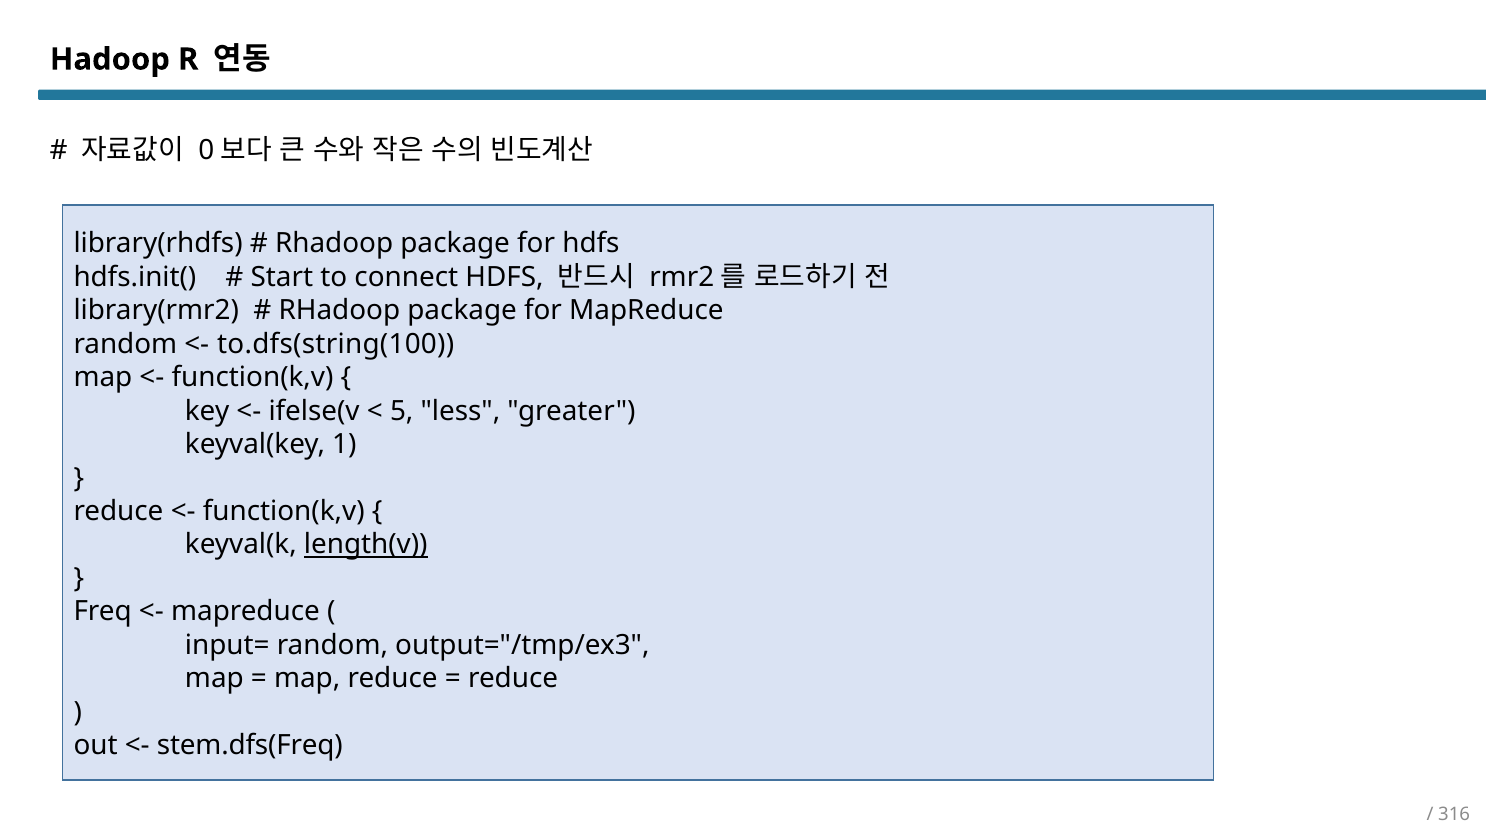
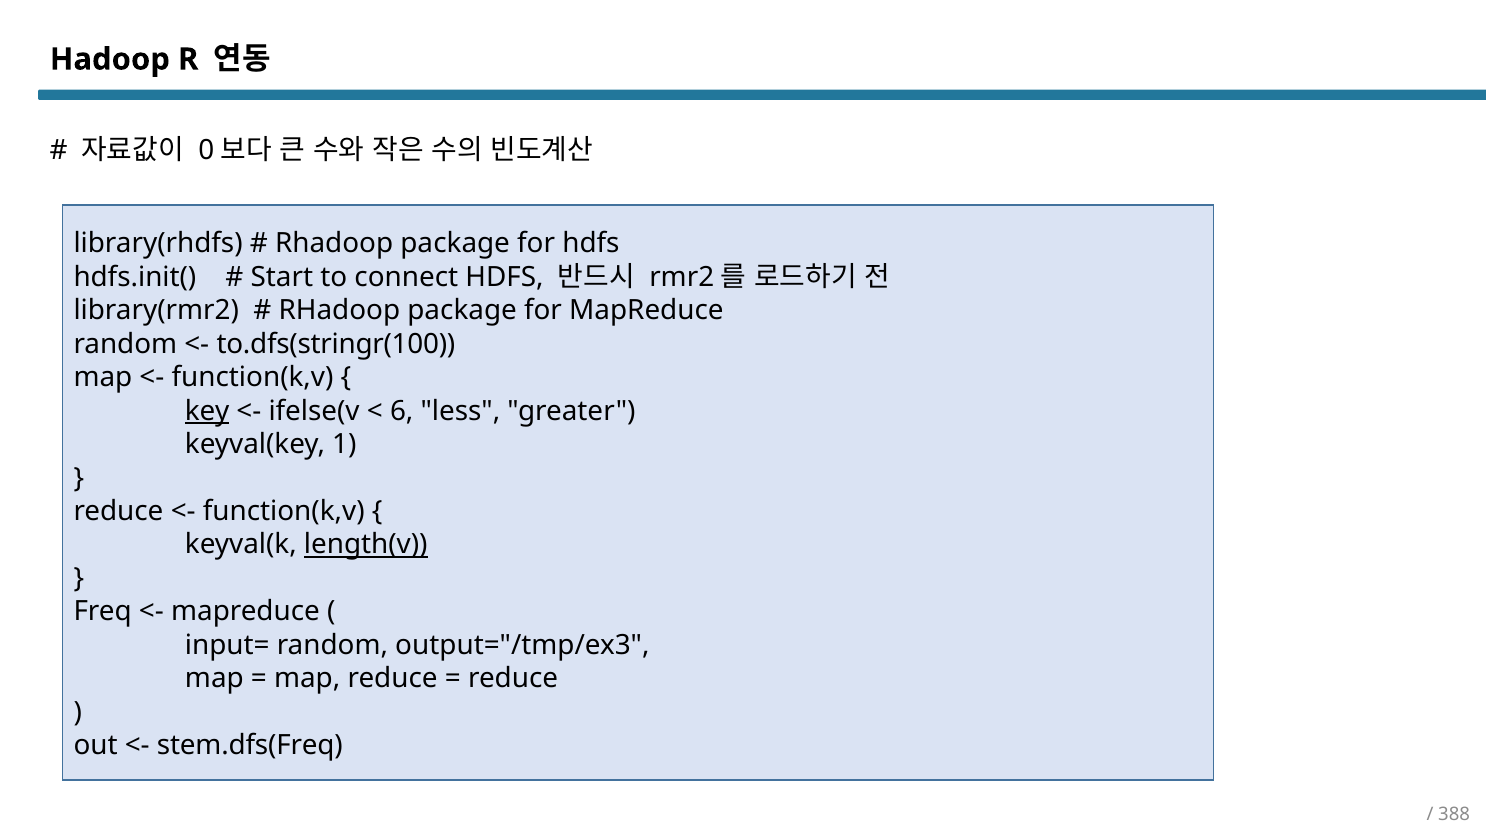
to.dfs(string(100: to.dfs(string(100 -> to.dfs(stringr(100 (336, 344)
key underline: none -> present (207, 411)
5: 5 -> 6 (402, 411)
316: 316 -> 388 (1454, 814)
